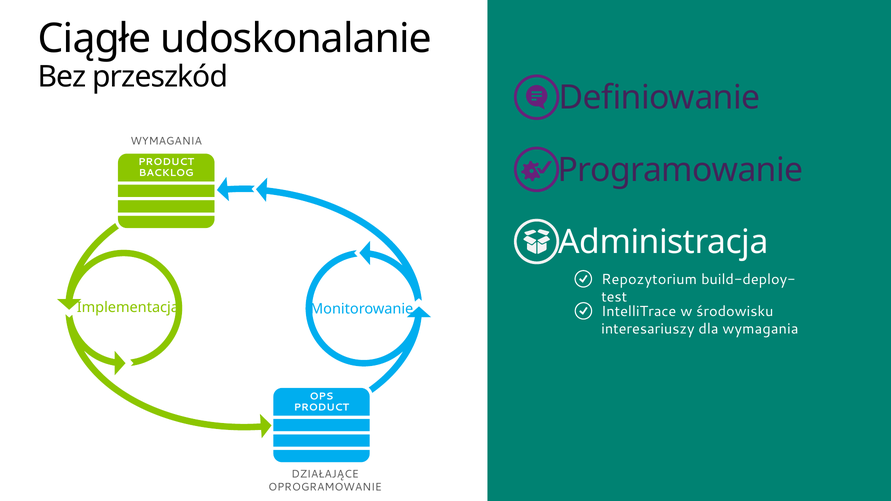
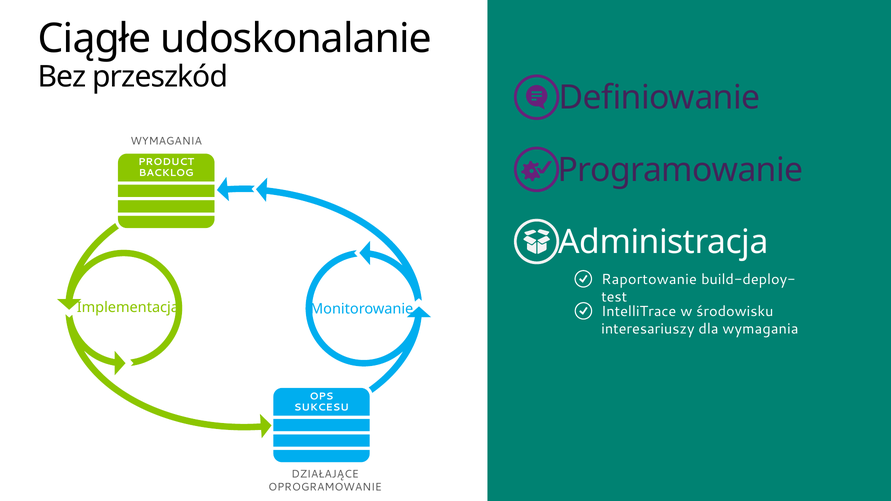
Repozytorium: Repozytorium -> Raportowanie (649, 280)
PRODUCT: PRODUCT -> SUKCESU (321, 407)
